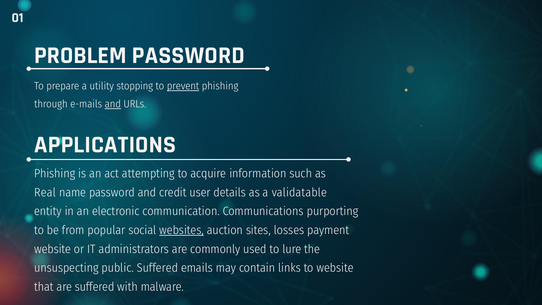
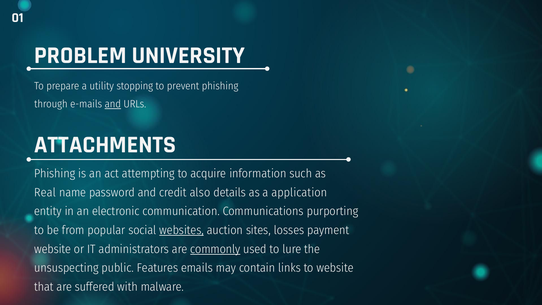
PROBLEM PASSWORD: PASSWORD -> UNIVERSITY (188, 55)
prevent underline: present -> none (183, 86)
APPLICATIONS: APPLICATIONS -> ATTACHMENTS (105, 144)
user: user -> also (200, 192)
validatable: validatable -> application (299, 192)
commonly underline: none -> present (215, 249)
public Suffered: Suffered -> Features (157, 268)
